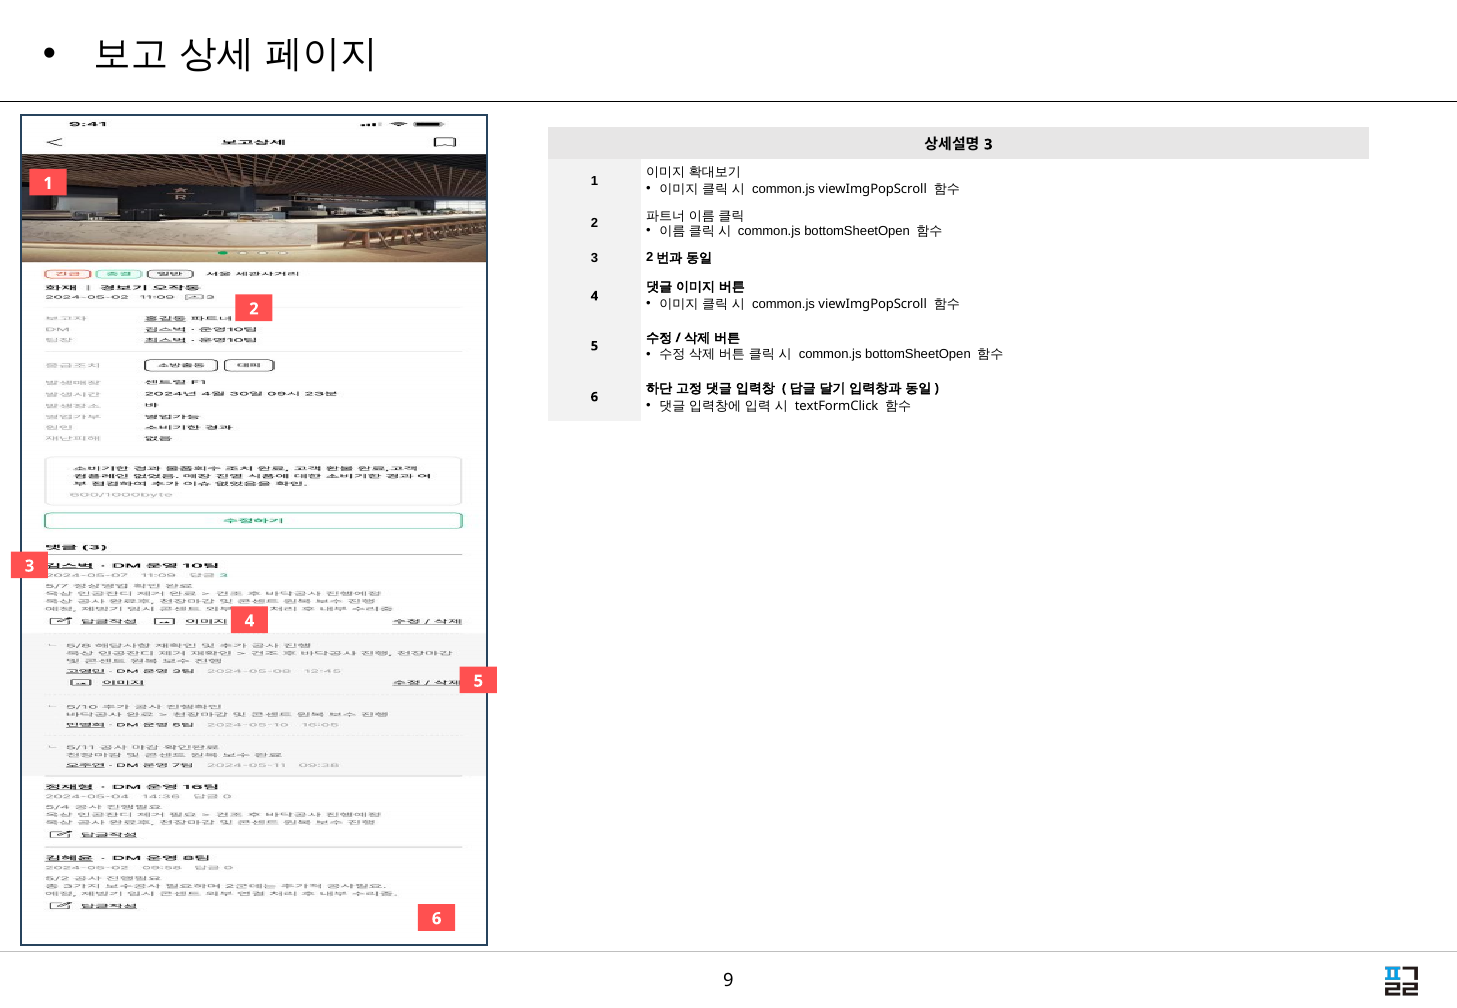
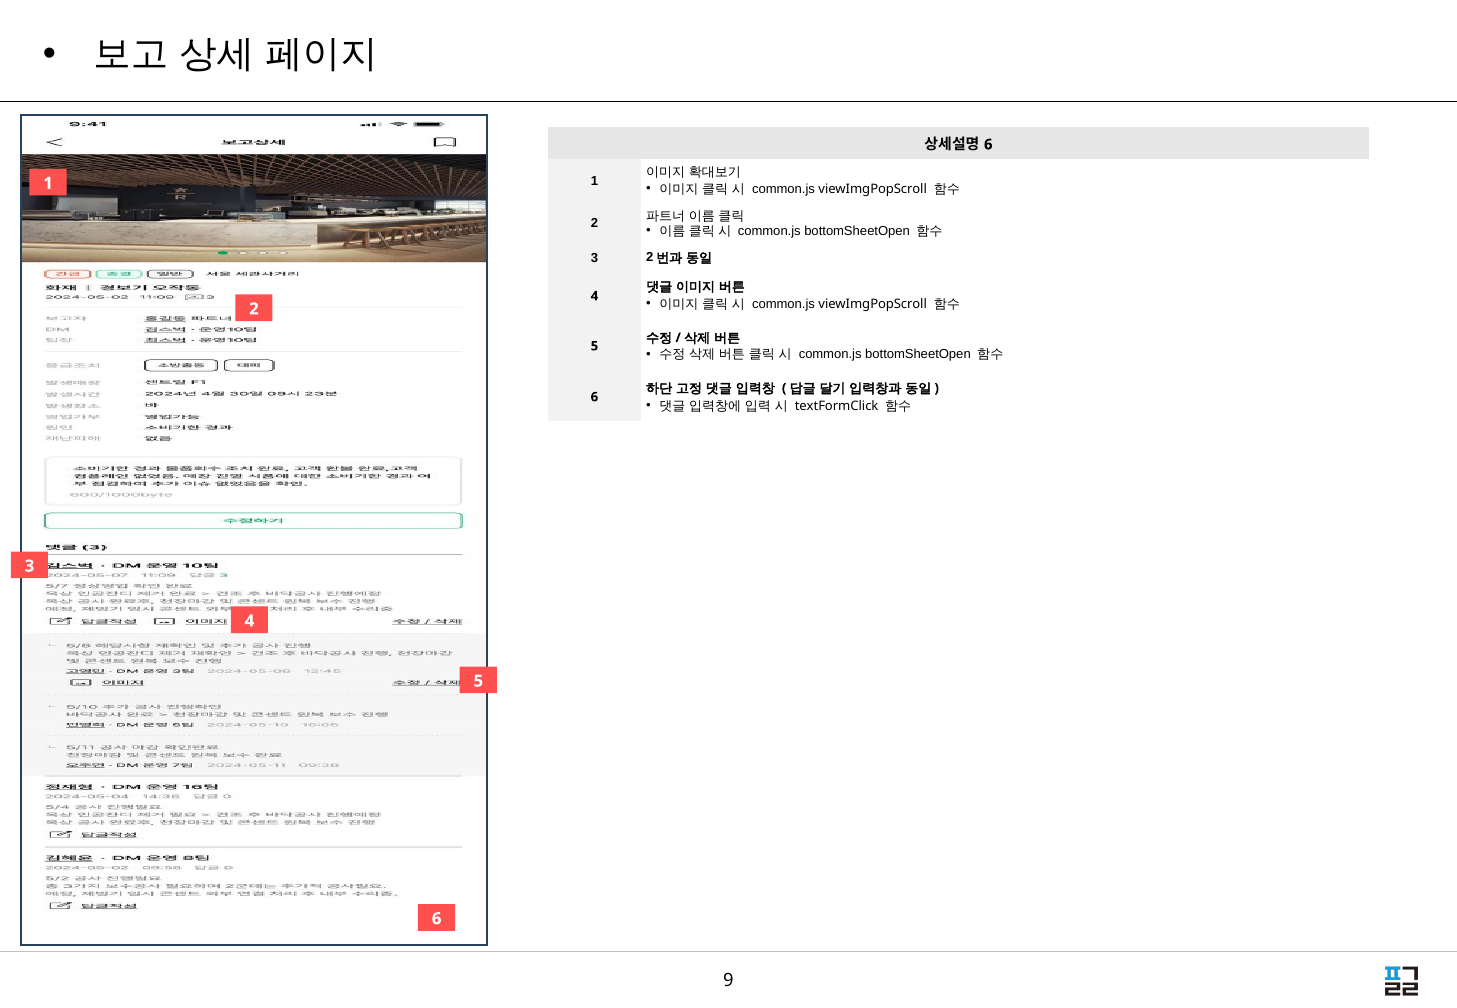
3: 3 -> 6 (988, 145)
